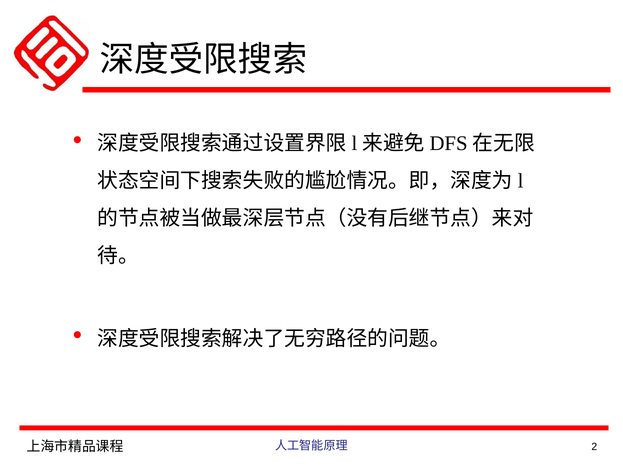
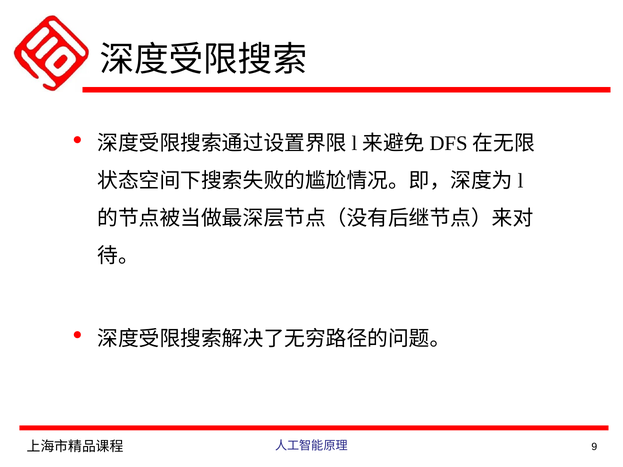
2: 2 -> 9 (594, 447)
